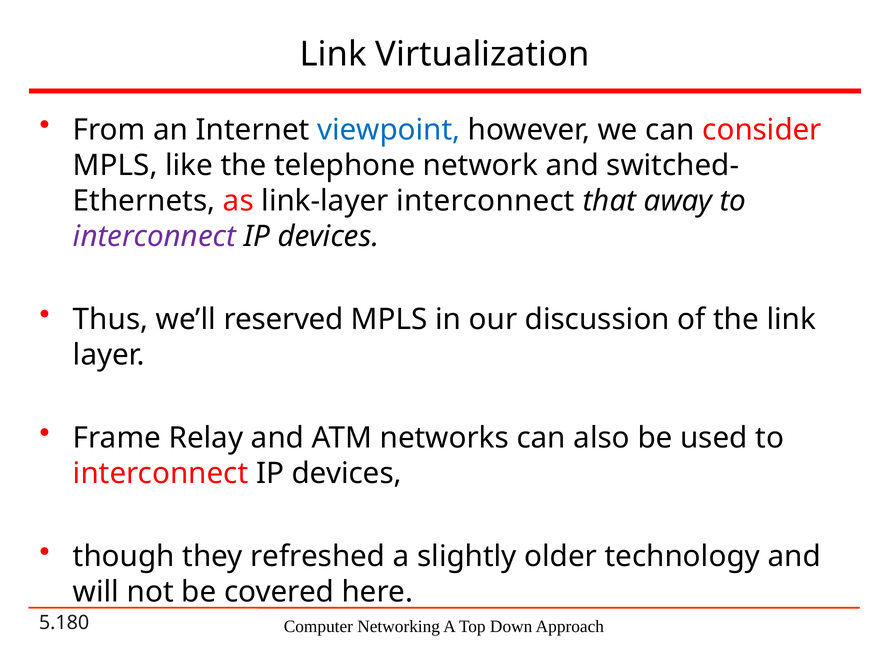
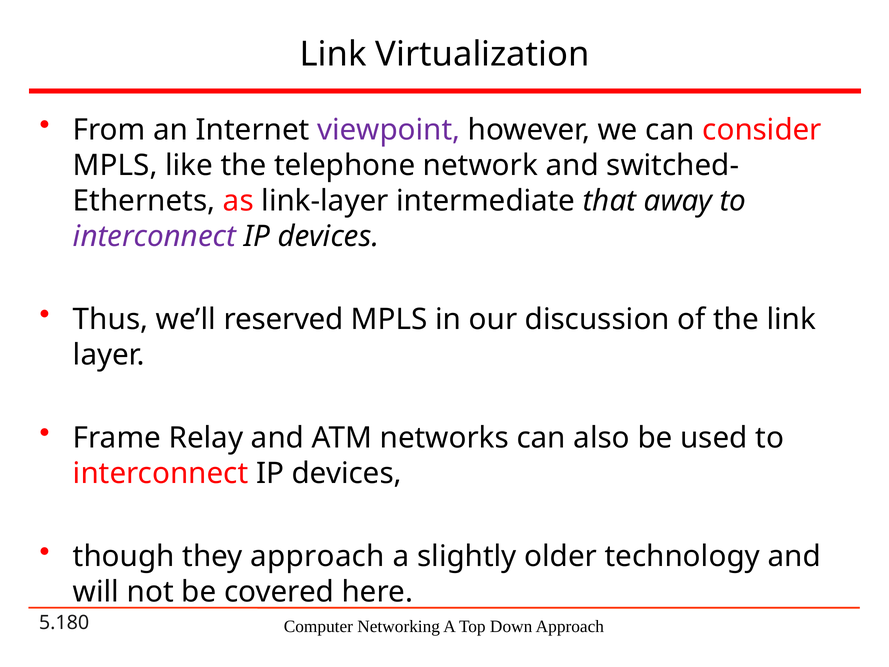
viewpoint colour: blue -> purple (389, 130)
link-layer interconnect: interconnect -> intermediate (486, 201)
they refreshed: refreshed -> approach (318, 556)
